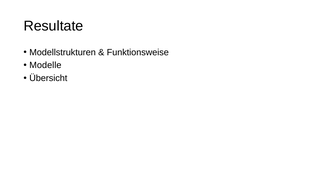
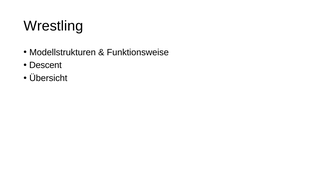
Resultate: Resultate -> Wrestling (53, 26)
Modelle: Modelle -> Descent (45, 65)
